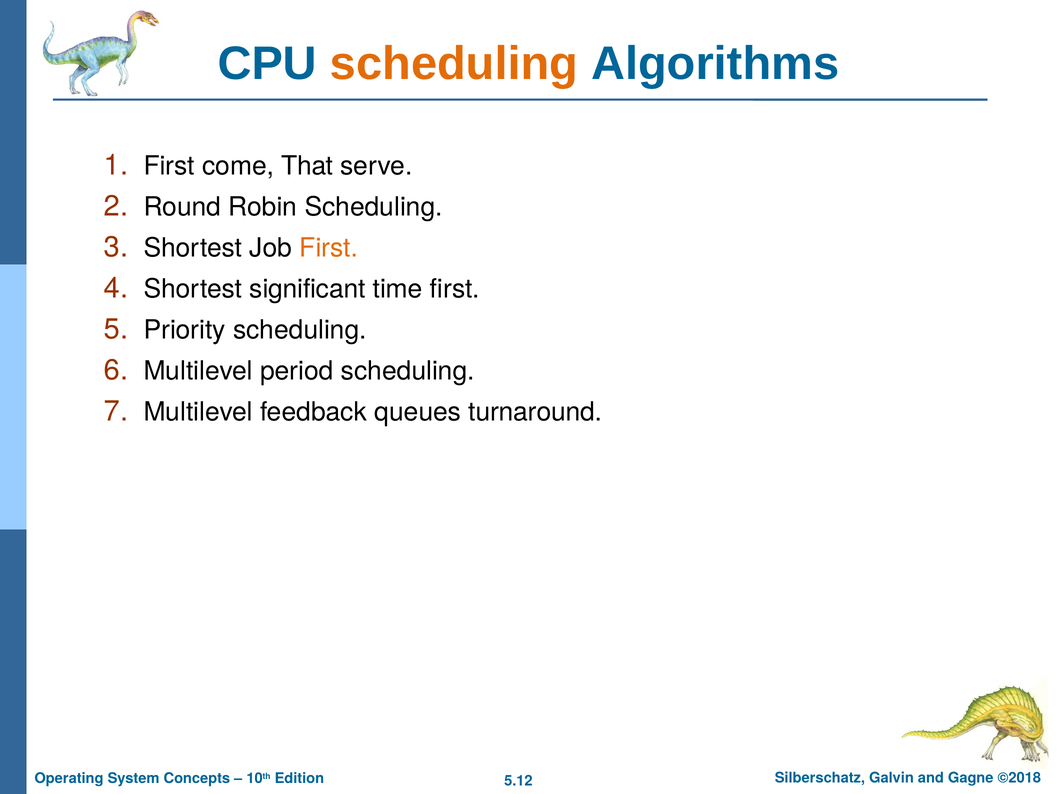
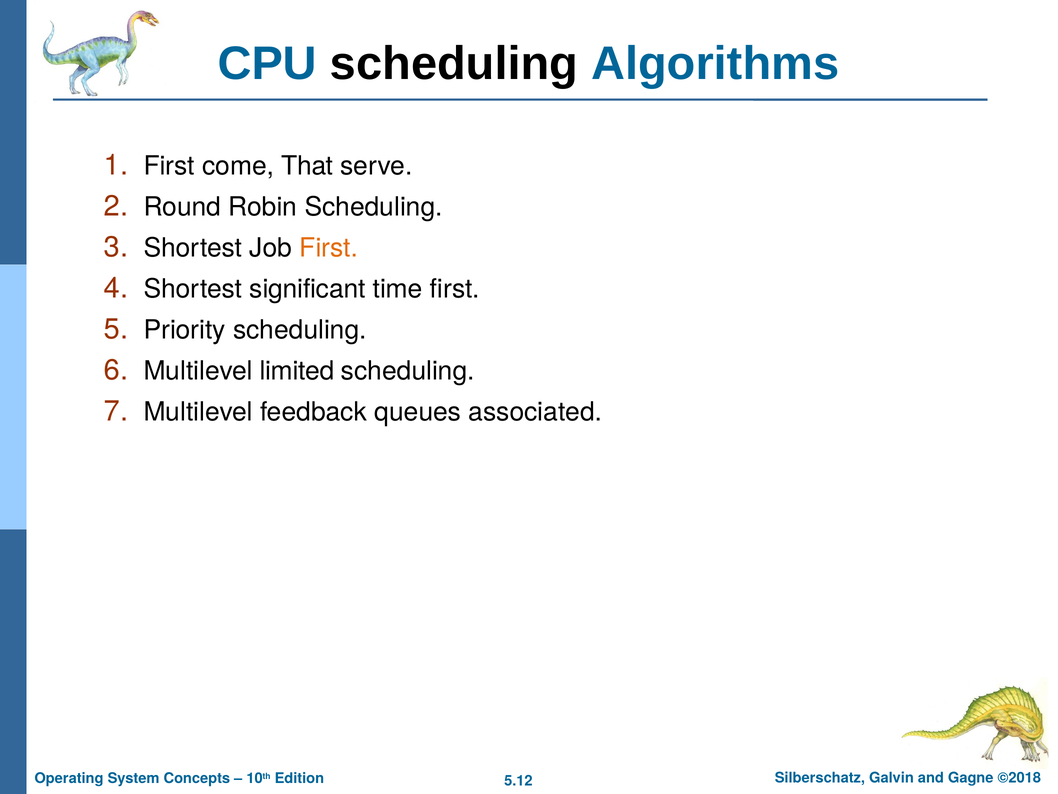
scheduling colour: orange -> black (454, 63)
period: period -> limited (297, 371)
turnaround: turnaround -> associated (535, 412)
